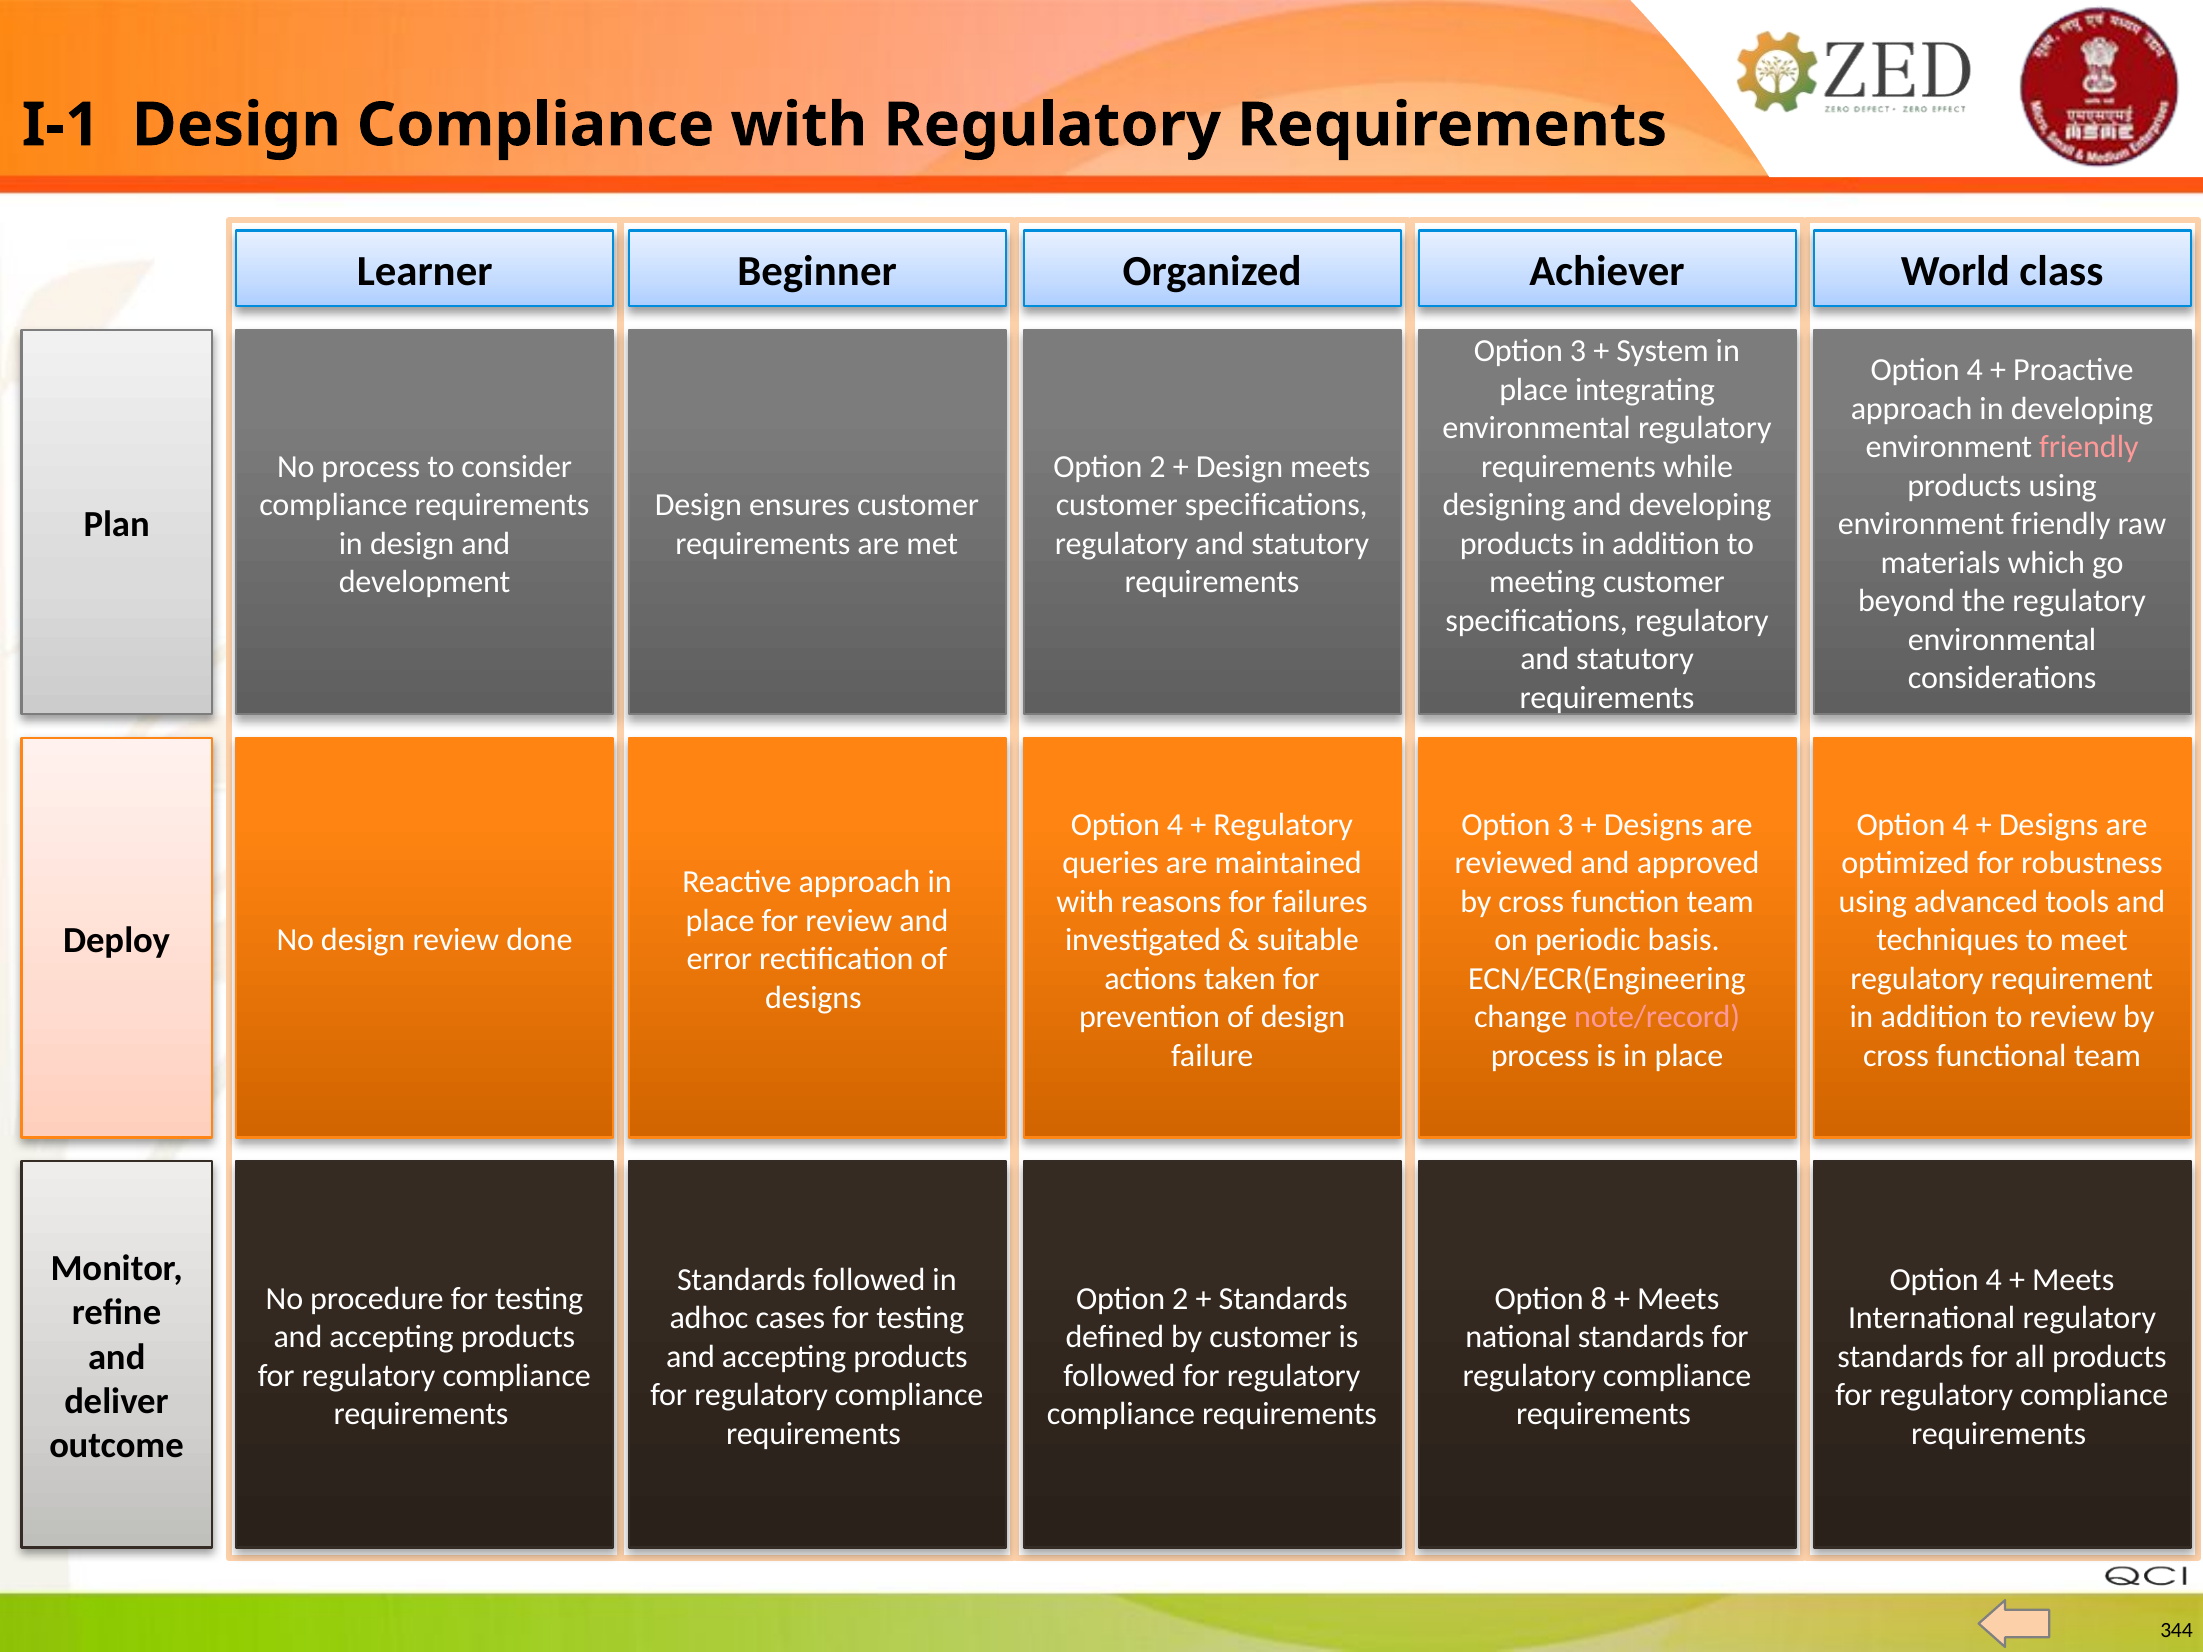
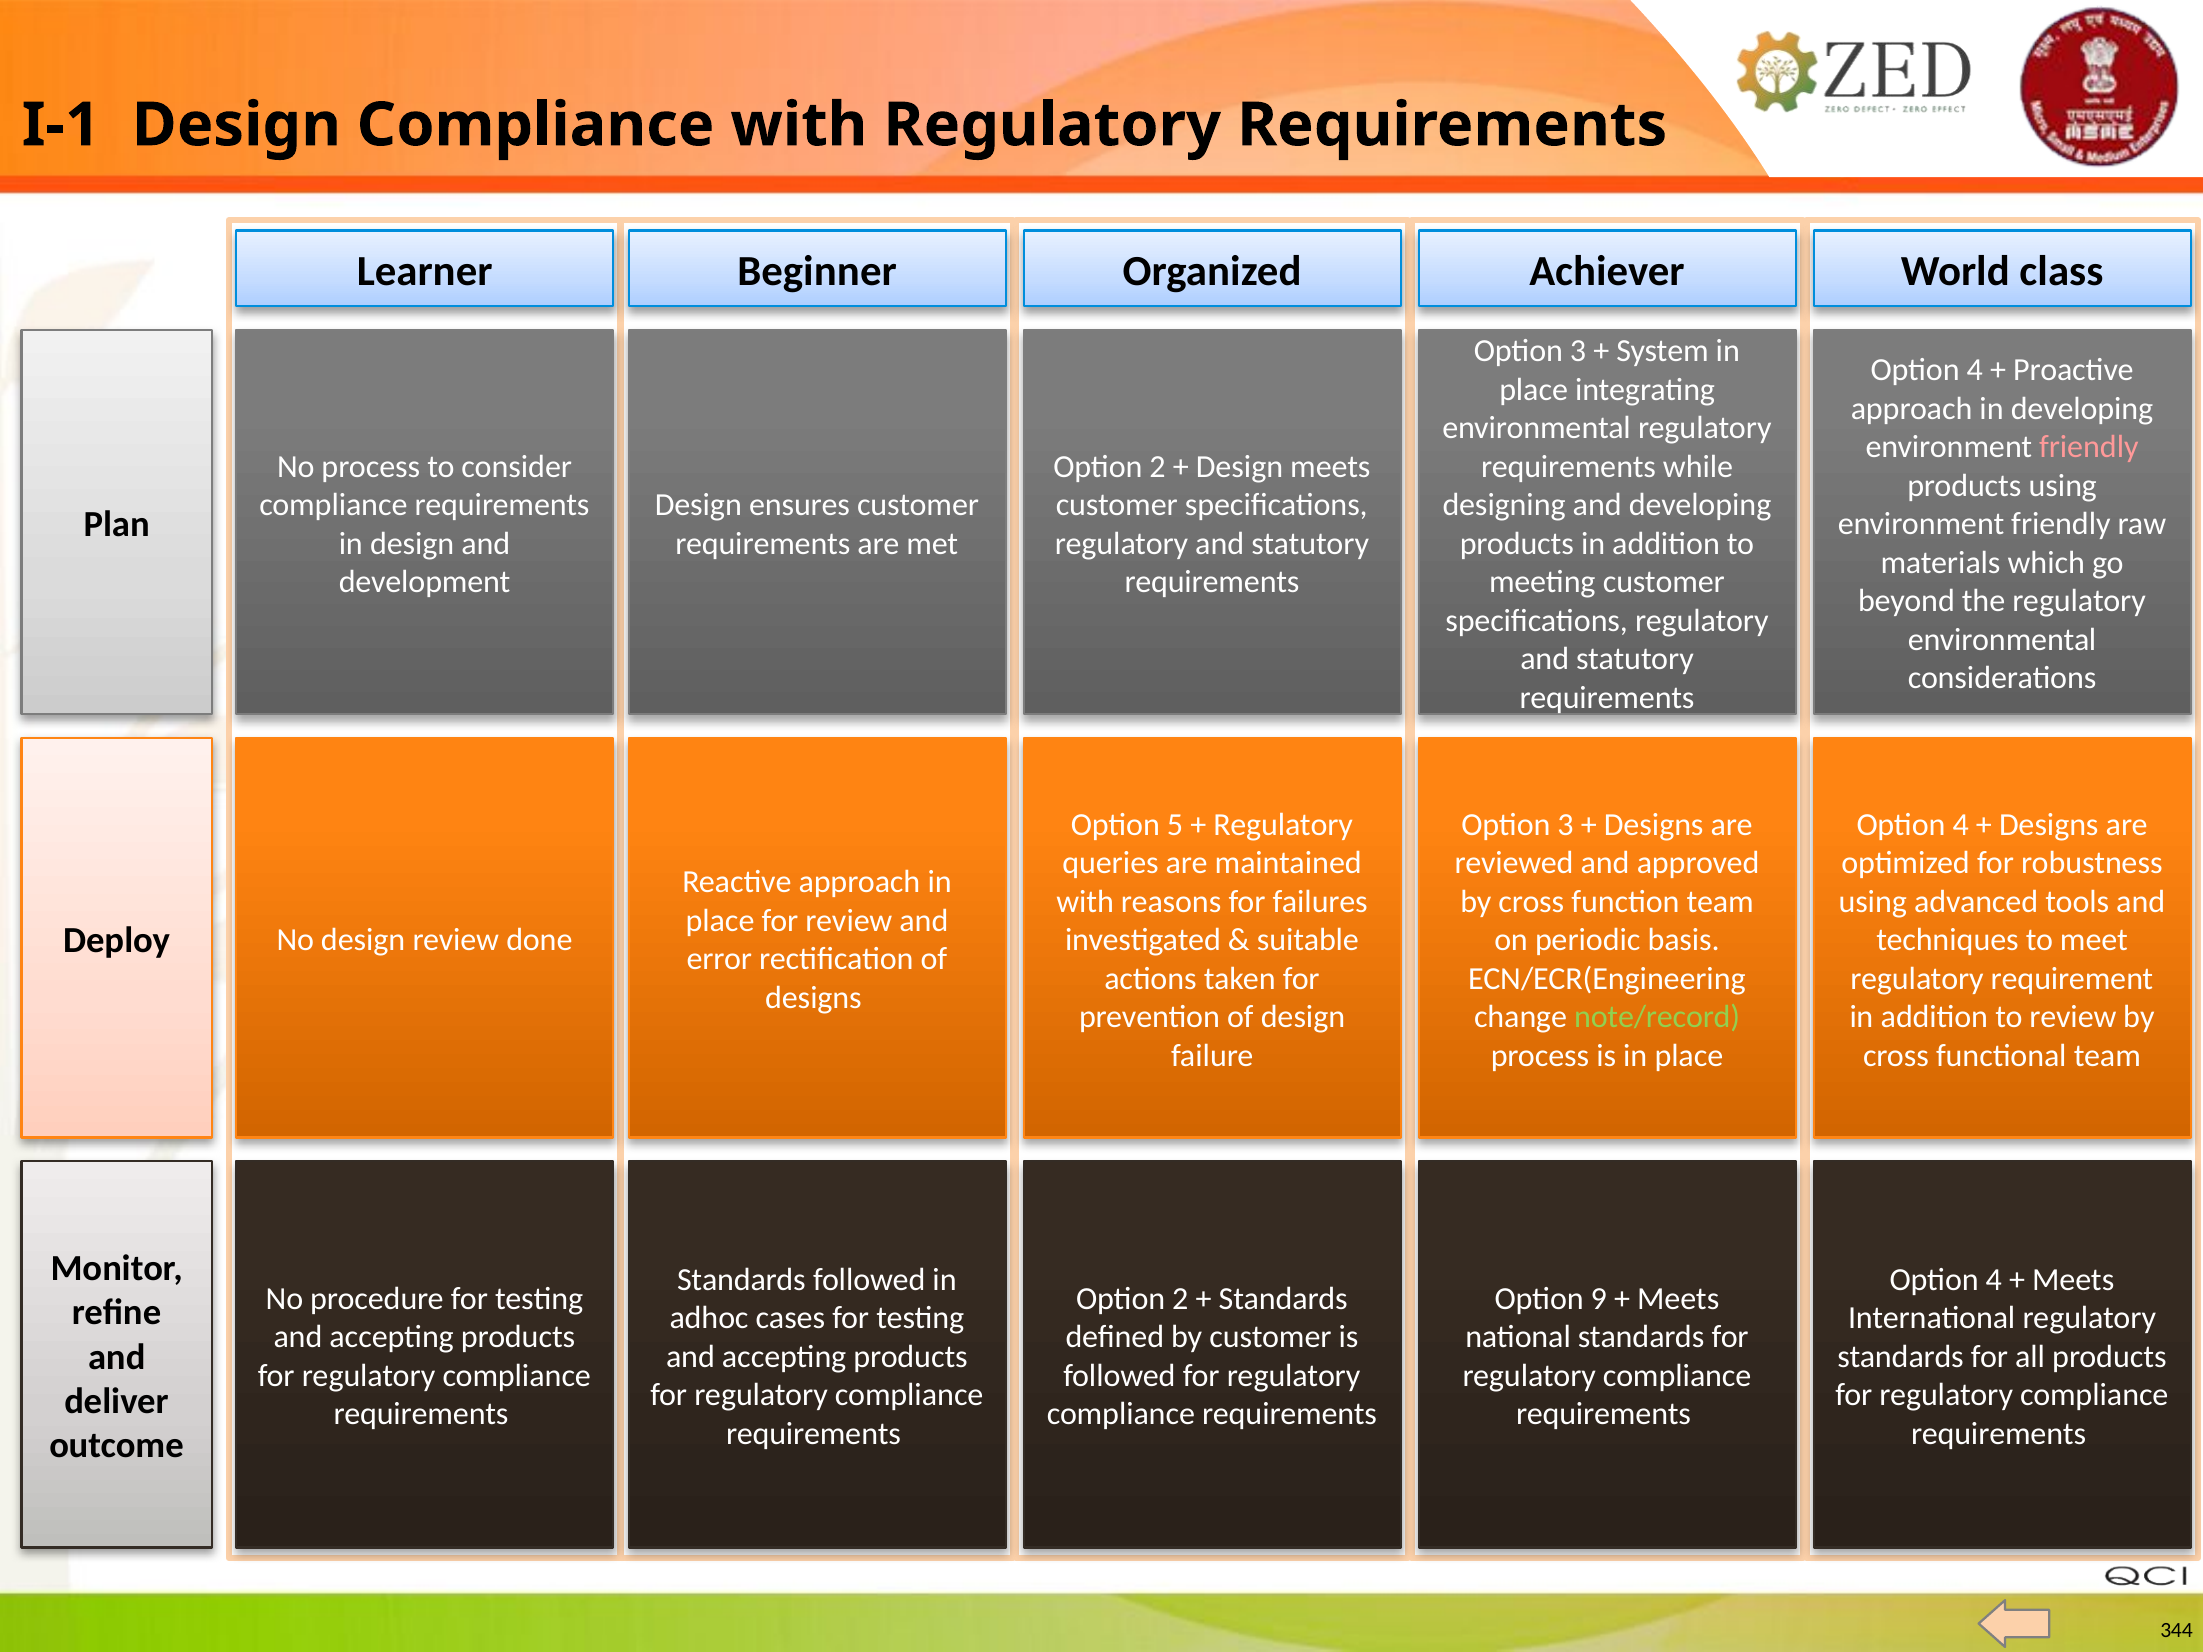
4: 4 -> 5 (1175, 825)
note/record colour: pink -> light green (1657, 1017)
8: 8 -> 9 (1599, 1299)
